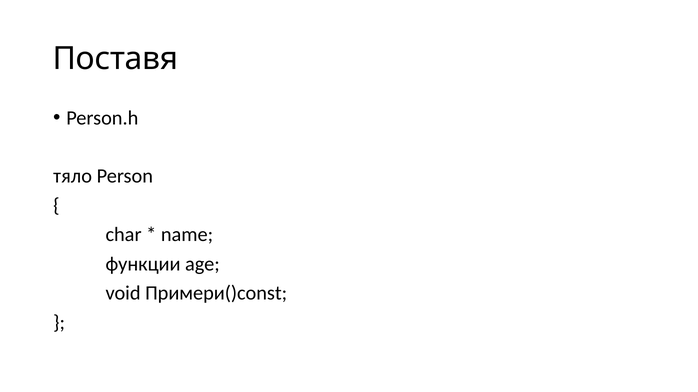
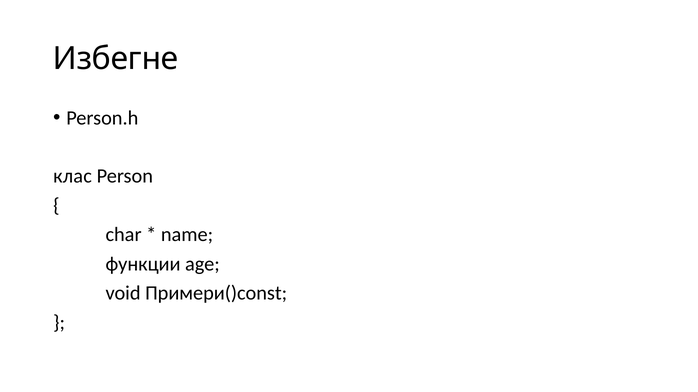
Поставя: Поставя -> Избегне (116, 59)
тяло: тяло -> клас (73, 177)
